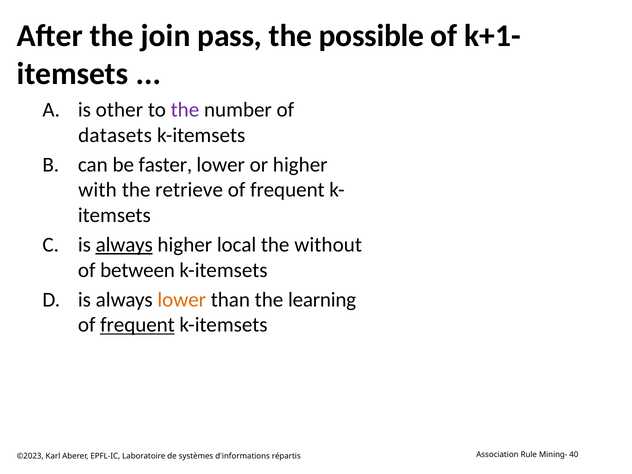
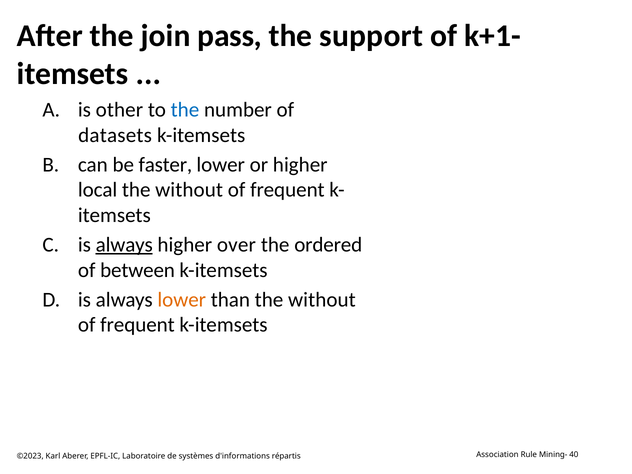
possible: possible -> support (371, 36)
the colour: purple -> blue (185, 110)
with: with -> local (98, 190)
retrieve: retrieve -> without (189, 190)
local: local -> over (236, 245)
without: without -> ordered (328, 245)
than the learning: learning -> without (322, 300)
frequent underline: present -> none (137, 325)
